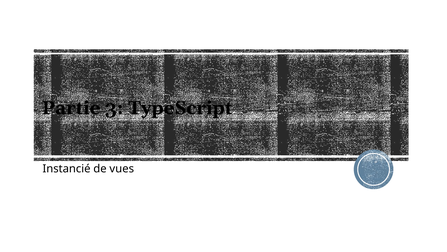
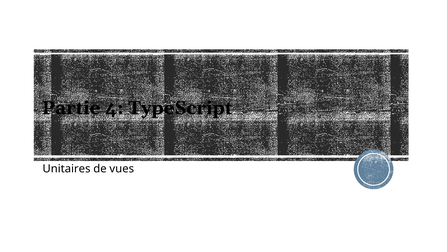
3: 3 -> 4 (114, 108)
Instancié: Instancié -> Unitaires (67, 169)
